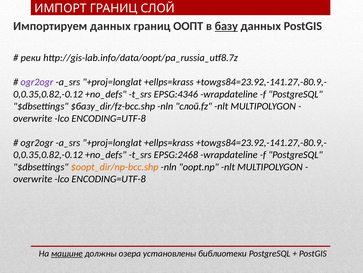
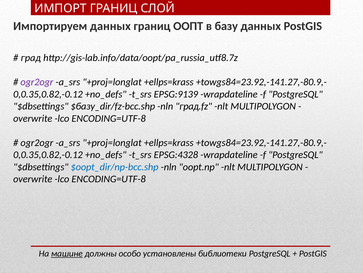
базу underline: present -> none (226, 26)
реки: реки -> град (31, 58)
EPSG:4346: EPSG:4346 -> EPSG:9139 (176, 94)
слой.fz: слой.fz -> град.fz (194, 106)
EPSG:2468: EPSG:2468 -> EPSG:4328 (176, 154)
$oopt_dir/np-bcc.shp colour: orange -> blue (115, 167)
озера: озера -> особо (130, 253)
